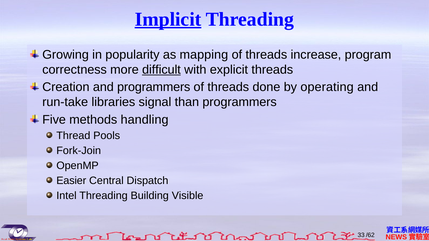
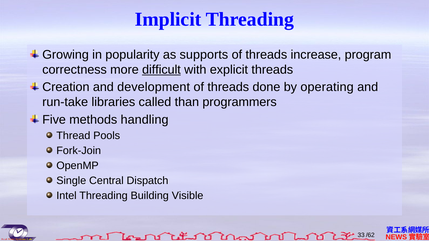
Implicit underline: present -> none (168, 19)
mapping: mapping -> supports (204, 55)
and programmers: programmers -> development (154, 87)
signal: signal -> called (155, 102)
Easier: Easier -> Single (71, 181)
